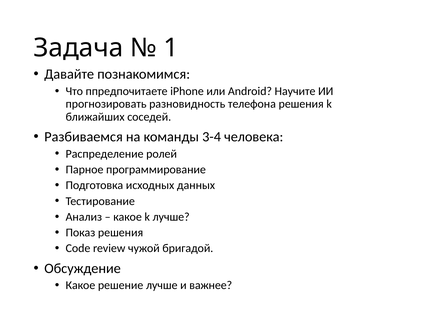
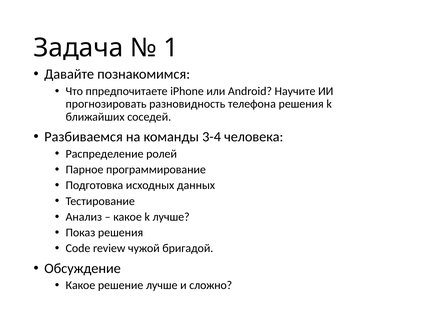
важнее: важнее -> сложно (211, 286)
